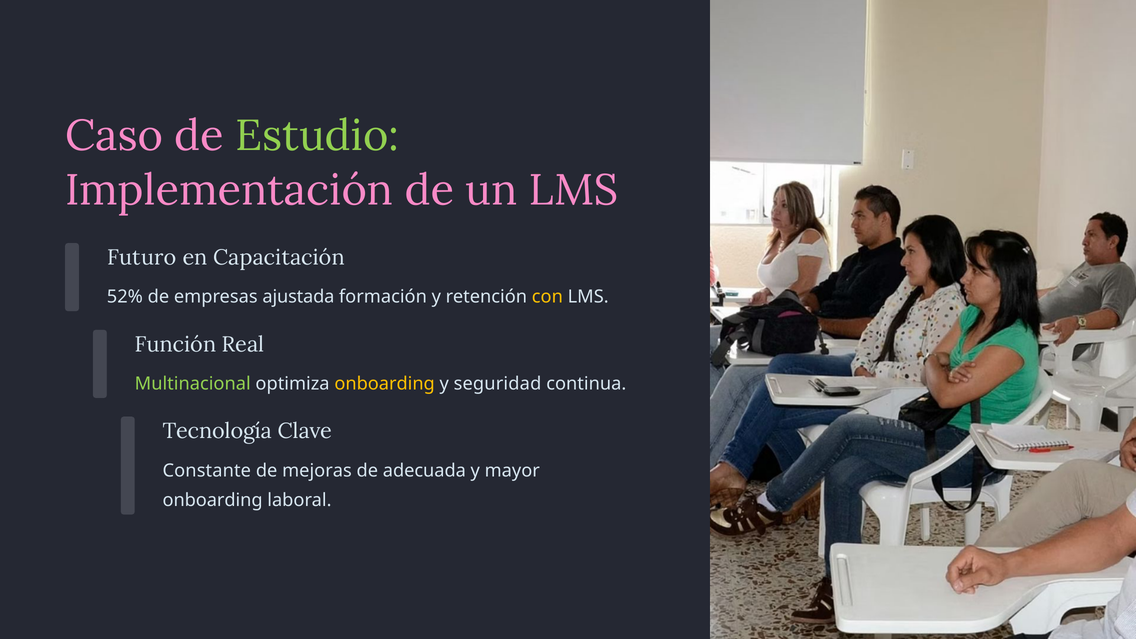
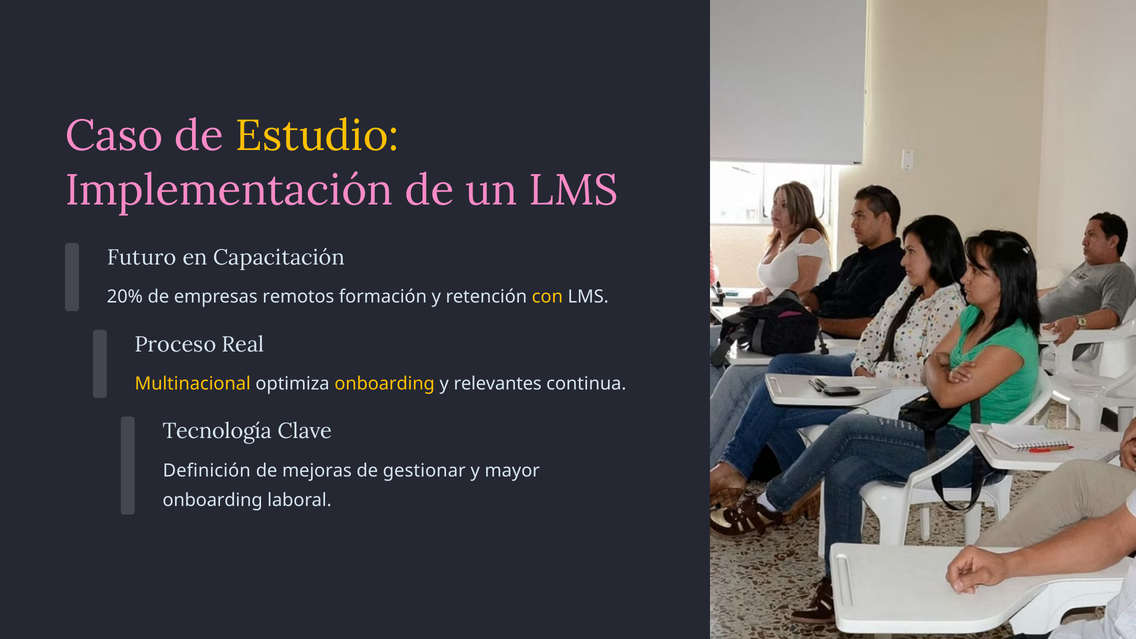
Estudio colour: light green -> yellow (317, 136)
52%: 52% -> 20% (125, 297)
ajustada: ajustada -> remotos (298, 297)
Función: Función -> Proceso (175, 345)
Multinacional colour: light green -> yellow (193, 384)
seguridad: seguridad -> relevantes (498, 384)
Constante: Constante -> Definición (207, 471)
adecuada: adecuada -> gestionar (424, 471)
